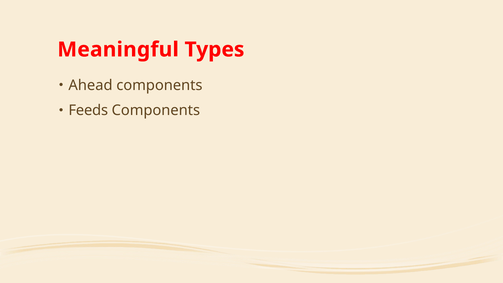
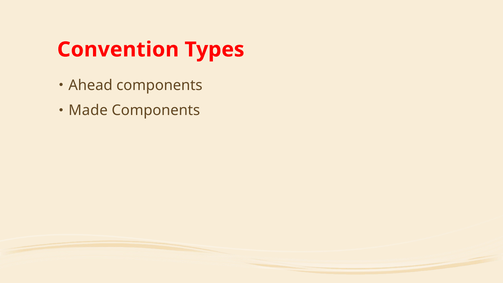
Meaningful: Meaningful -> Convention (118, 50)
Feeds: Feeds -> Made (88, 110)
